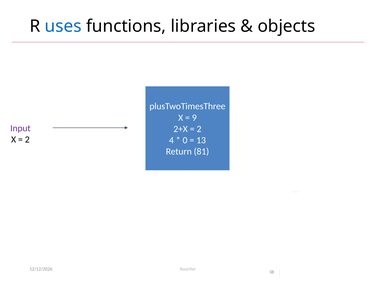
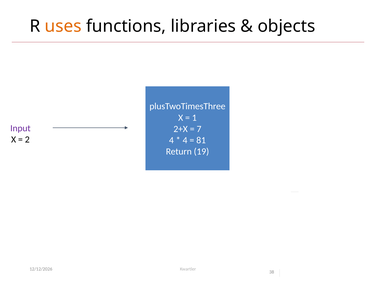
uses colour: blue -> orange (63, 26)
9: 9 -> 1 (194, 118)
2: 2 -> 7 (199, 129)
0: 0 -> 4 (185, 140)
13: 13 -> 81 (201, 140)
81: 81 -> 19 (201, 152)
